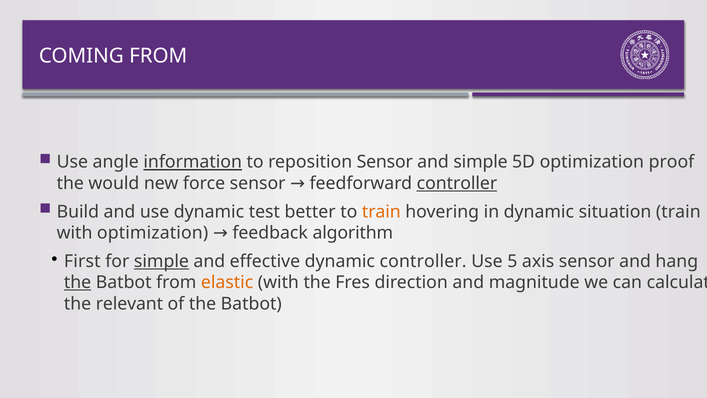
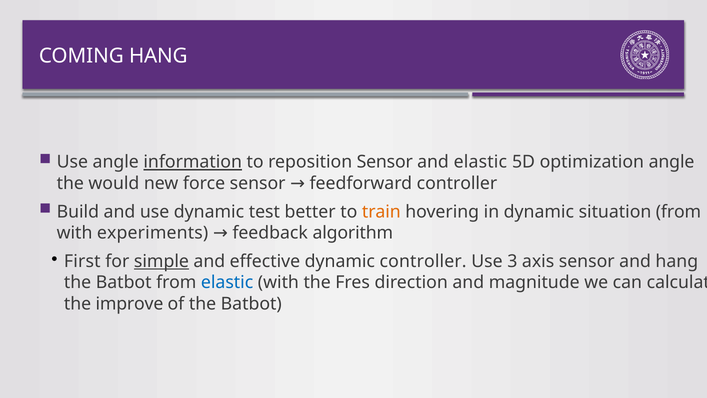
COMING FROM: FROM -> HANG (158, 56)
and simple: simple -> elastic (480, 162)
optimization proof: proof -> angle (672, 162)
controller underline: present -> none (457, 183)
situation train: train -> from (678, 212)
with optimization: optimization -> experiments (153, 233)
5: 5 -> 3 (512, 261)
the underline: present -> none (78, 282)
elastic colour: orange -> blue (227, 282)
relevant: relevant -> improve (129, 303)
